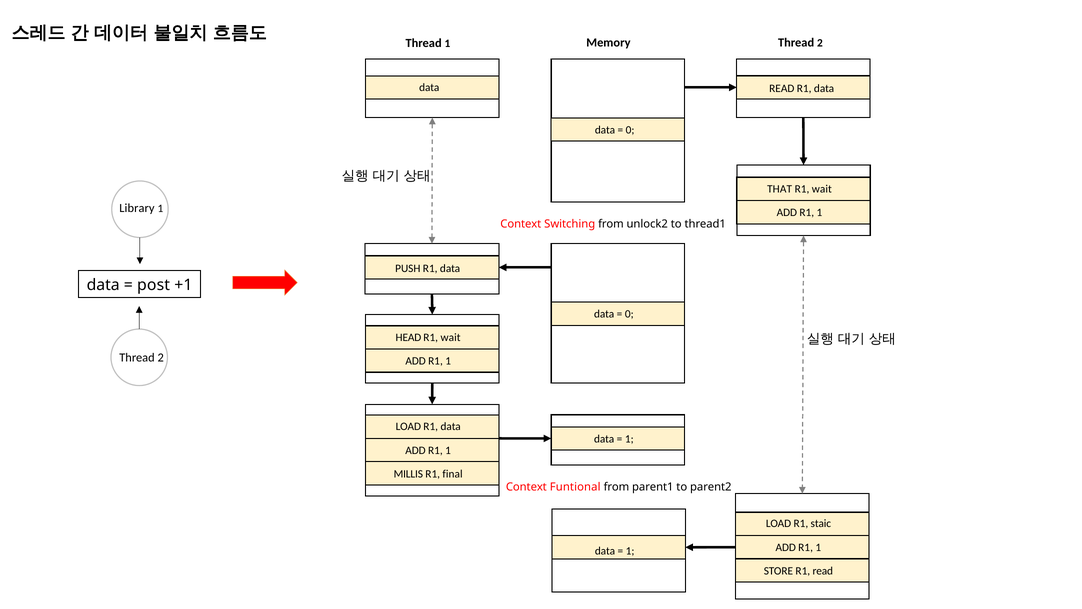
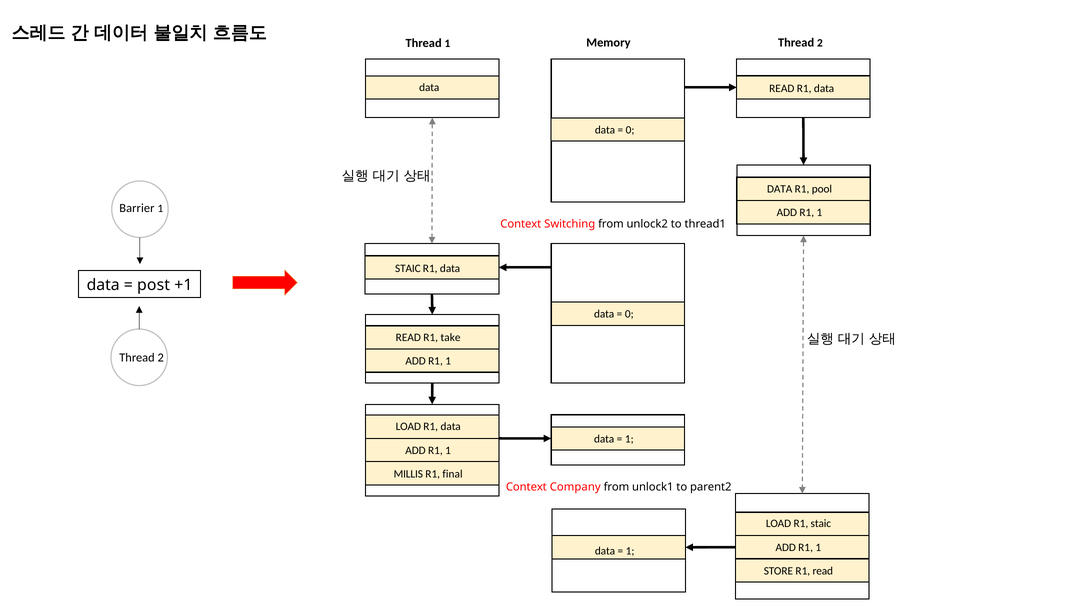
THAT: THAT -> DATA (780, 189)
wait: wait -> pool (822, 189)
Library: Library -> Barrier (137, 208)
PUSH: PUSH -> STAIC (408, 268)
HEAD: HEAD -> READ (408, 337)
wait: wait -> take (451, 337)
Funtional: Funtional -> Company (575, 487)
parent1: parent1 -> unlock1 (653, 487)
